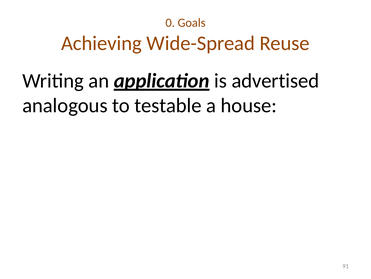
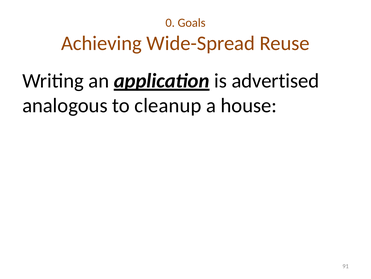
testable: testable -> cleanup (168, 105)
